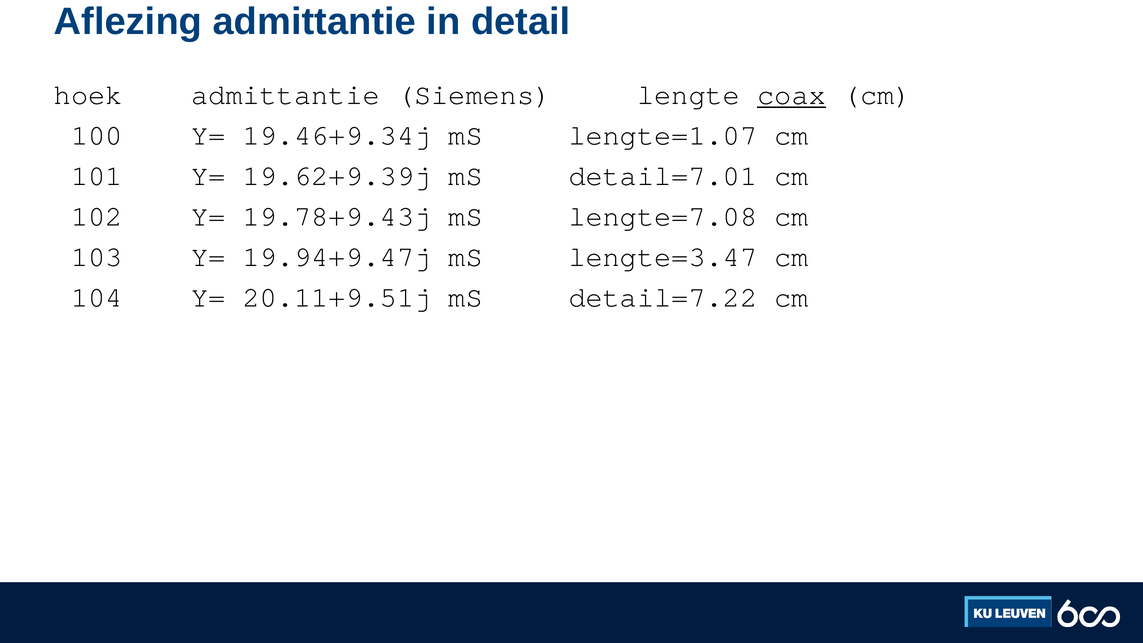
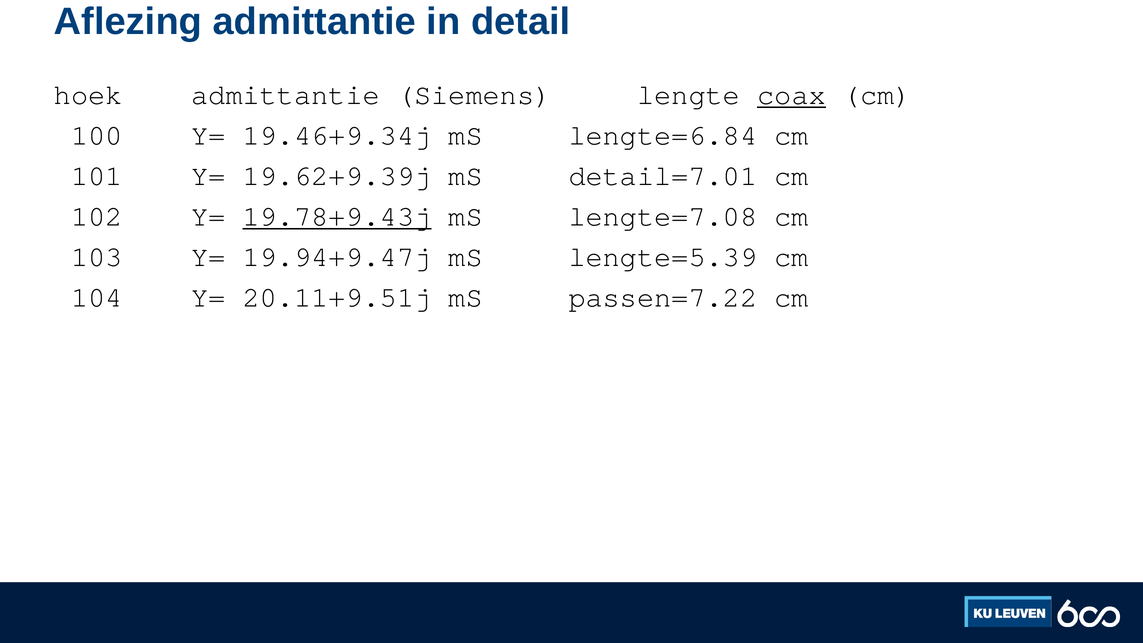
lengte=1.07: lengte=1.07 -> lengte=6.84 (663, 135)
19.78+9.43j underline: none -> present (337, 216)
lengte=3.47: lengte=3.47 -> lengte=5.39 (663, 257)
detail=7.22: detail=7.22 -> passen=7.22 (663, 297)
